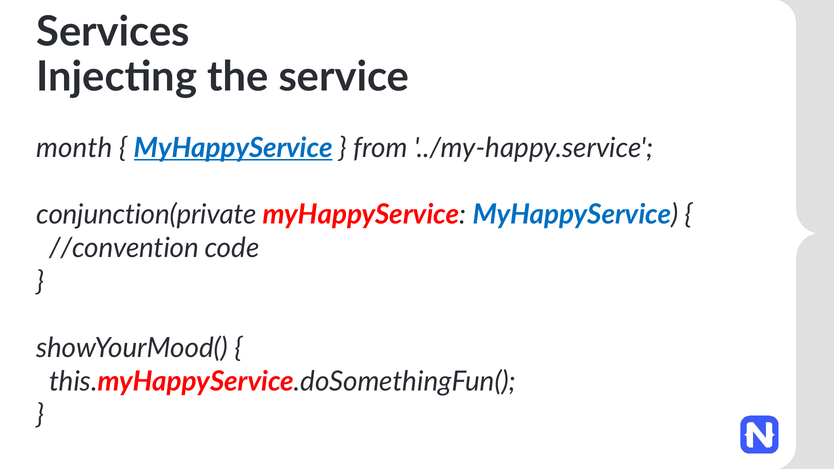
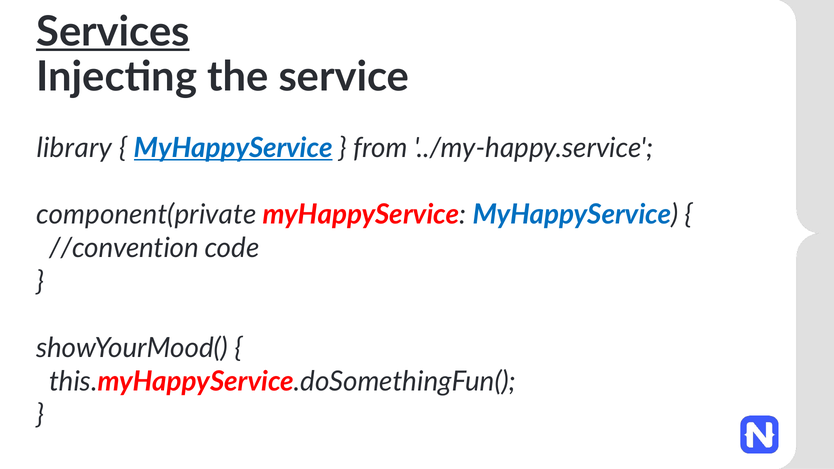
Services underline: none -> present (113, 32)
month: month -> library (74, 148)
conjunction(private: conjunction(private -> component(private (146, 215)
